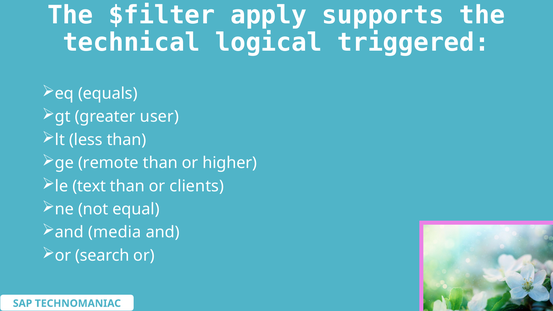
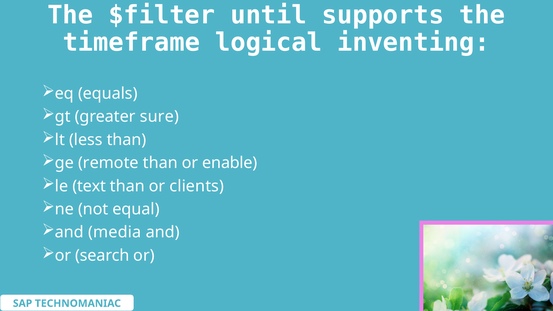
apply: apply -> until (269, 15)
technical: technical -> timeframe (131, 43)
triggered: triggered -> inventing (413, 43)
user: user -> sure (159, 117)
higher: higher -> enable (230, 163)
